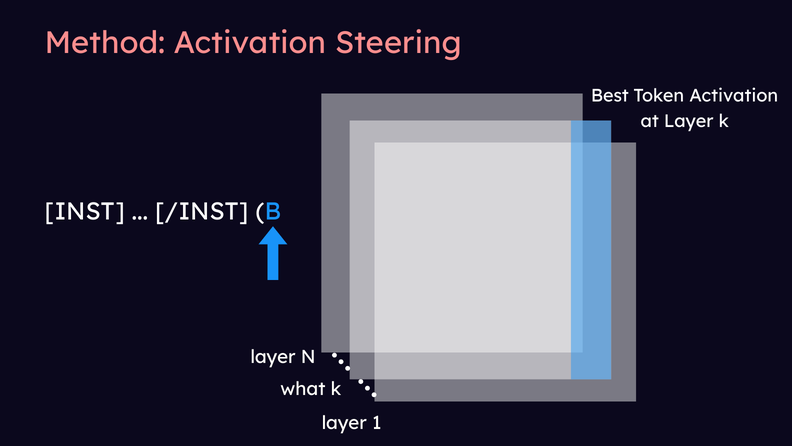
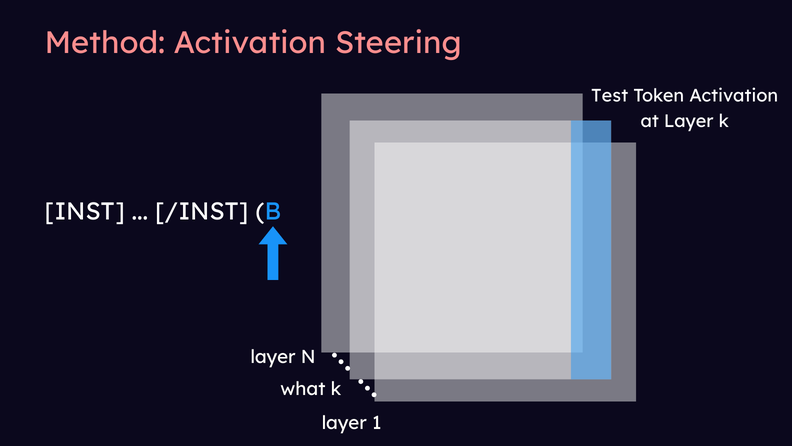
Best: Best -> Test (610, 96)
